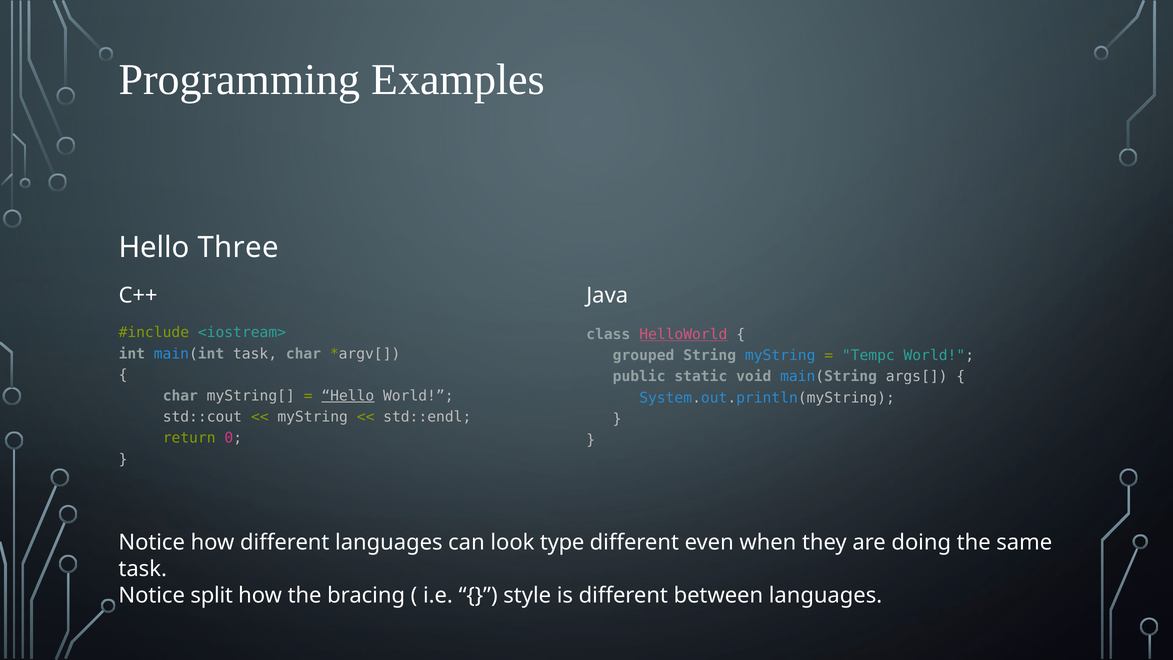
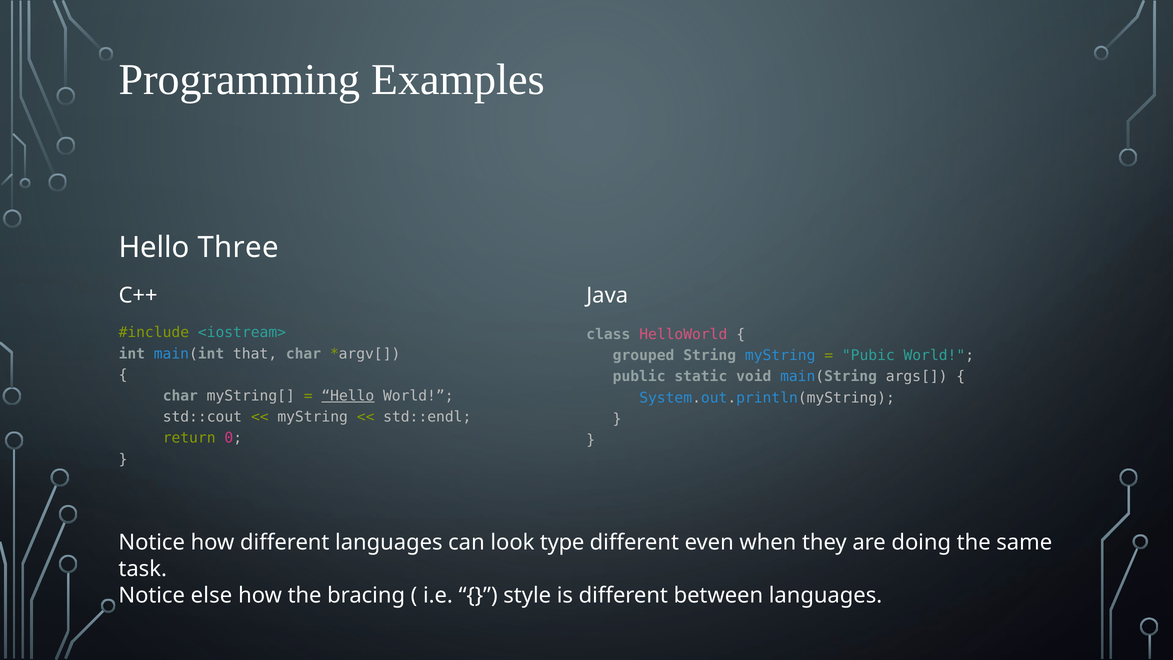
HelloWorld underline: present -> none (683, 334)
main(int task: task -> that (255, 354)
Tempc: Tempc -> Pubic (868, 355)
split: split -> else (211, 595)
